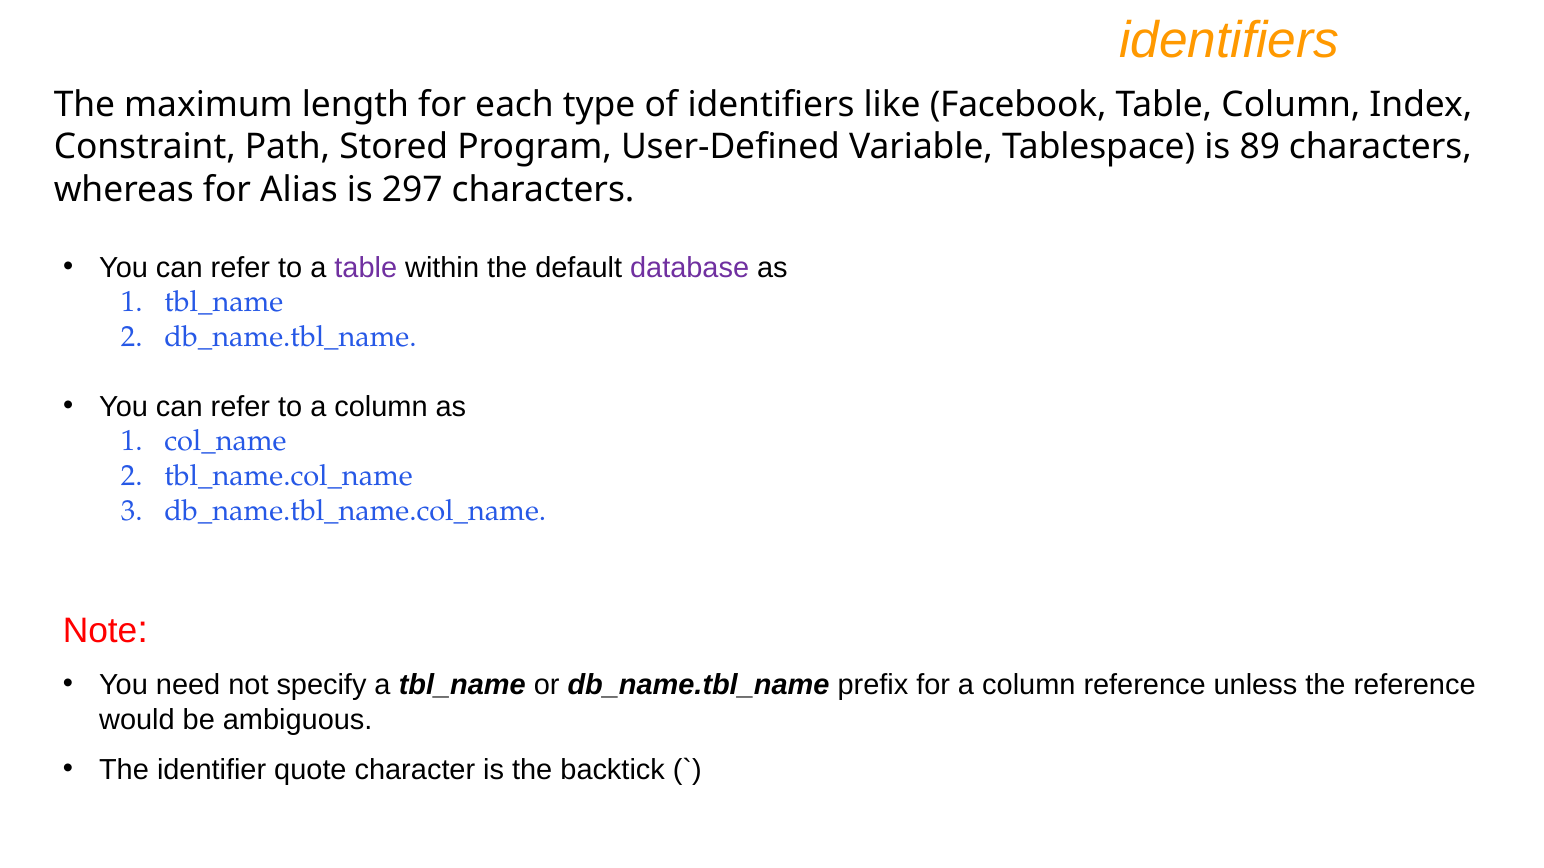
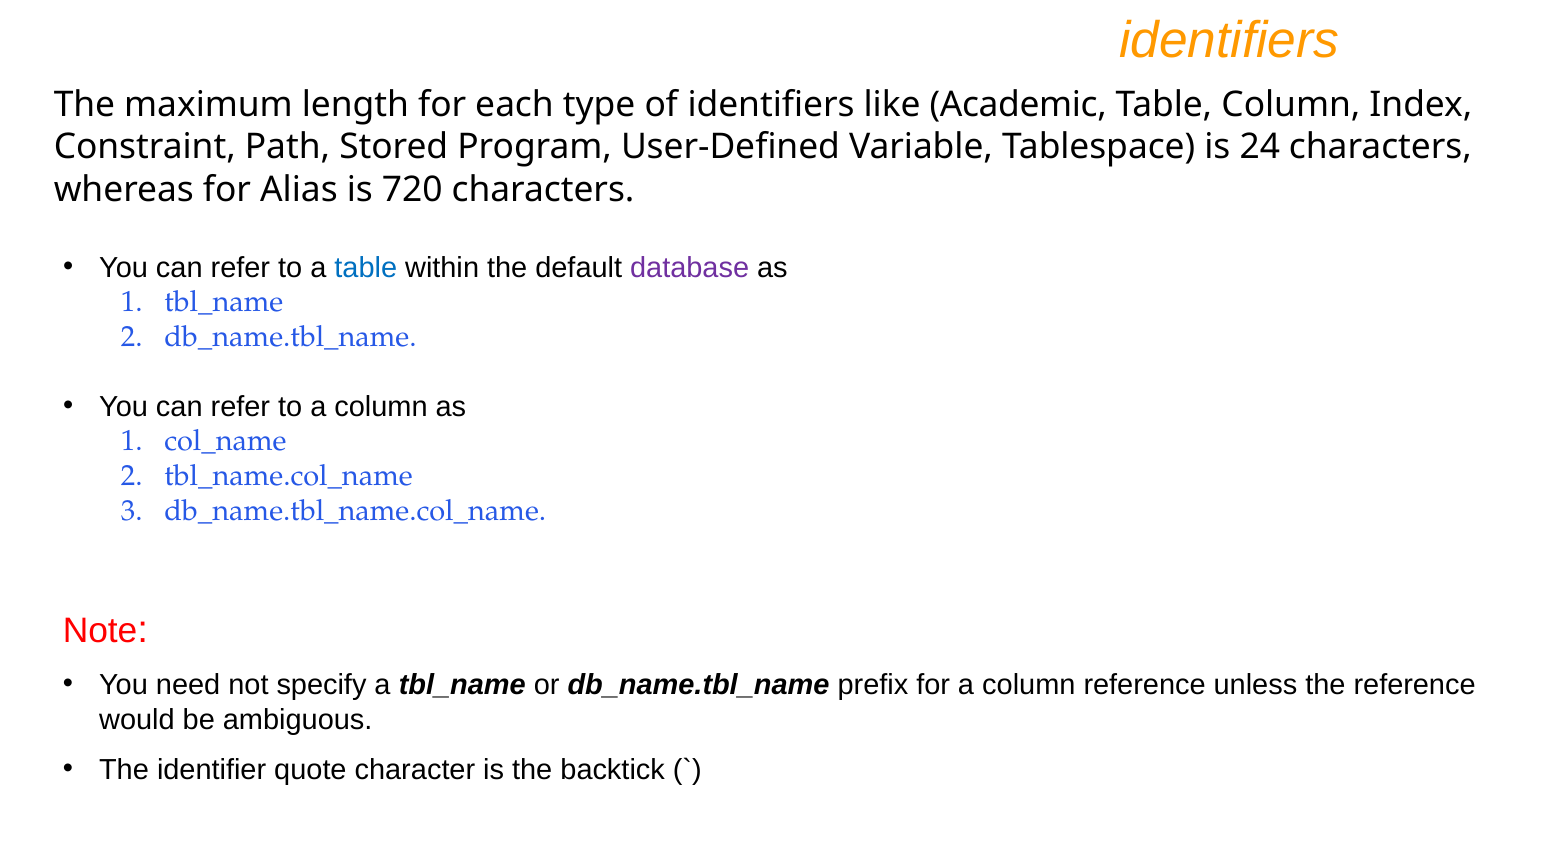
Facebook: Facebook -> Academic (1018, 105)
89: 89 -> 24 (1260, 147)
297: 297 -> 720 (412, 190)
table colour: purple -> blue (366, 268)
